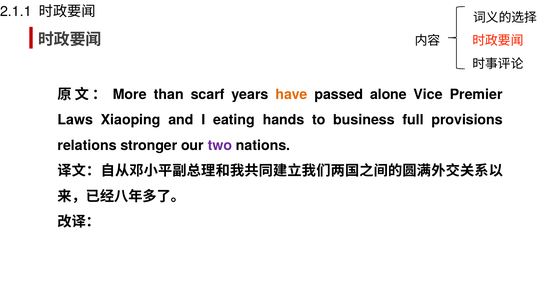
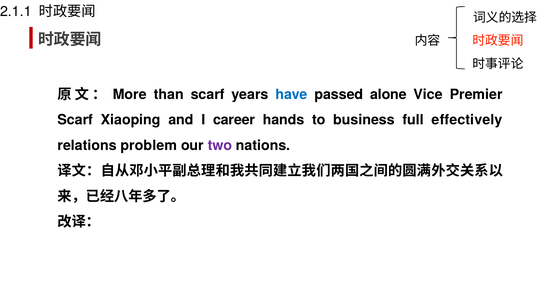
have colour: orange -> blue (292, 94)
Laws: Laws -> Scarf (75, 120)
eating: eating -> career (234, 120)
provisions: provisions -> effectively (467, 120)
stronger: stronger -> problem (149, 145)
